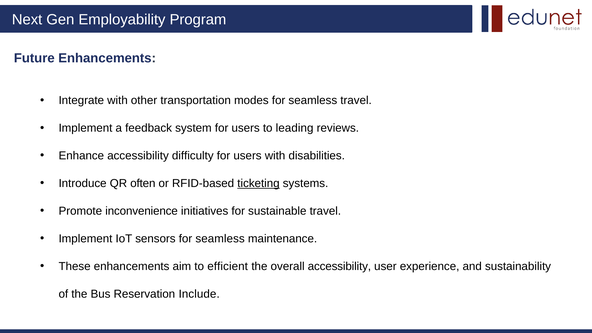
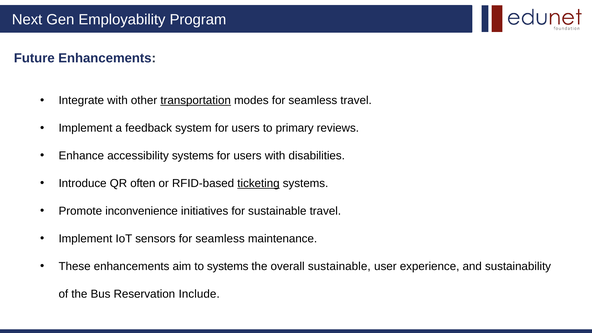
transportation underline: none -> present (196, 101)
leading: leading -> primary (295, 128)
accessibility difficulty: difficulty -> systems (193, 156)
to efficient: efficient -> systems (228, 266)
overall accessibility: accessibility -> sustainable (339, 266)
